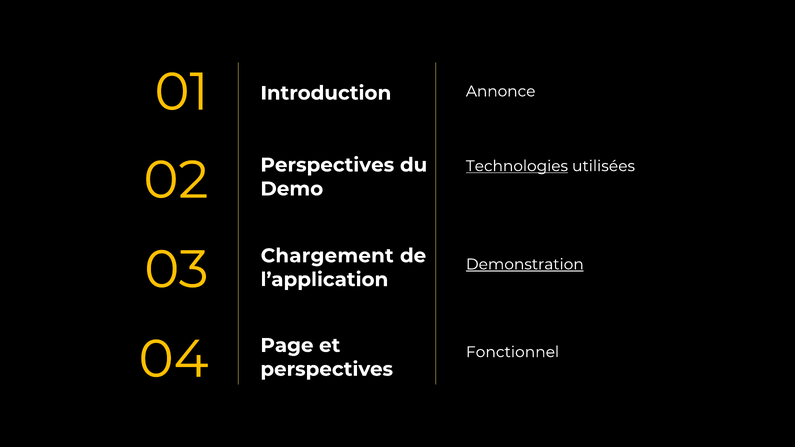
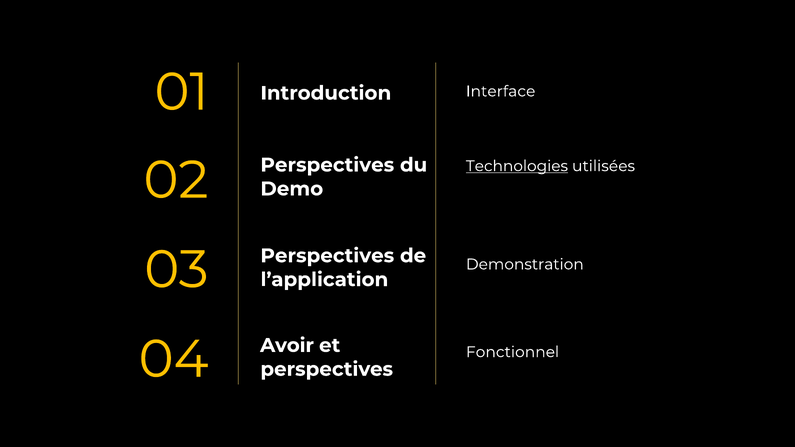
Annonce: Annonce -> Interface (501, 91)
Chargement: Chargement -> Perspectives (327, 256)
Demonstration underline: present -> none (525, 264)
Page: Page -> Avoir (287, 346)
